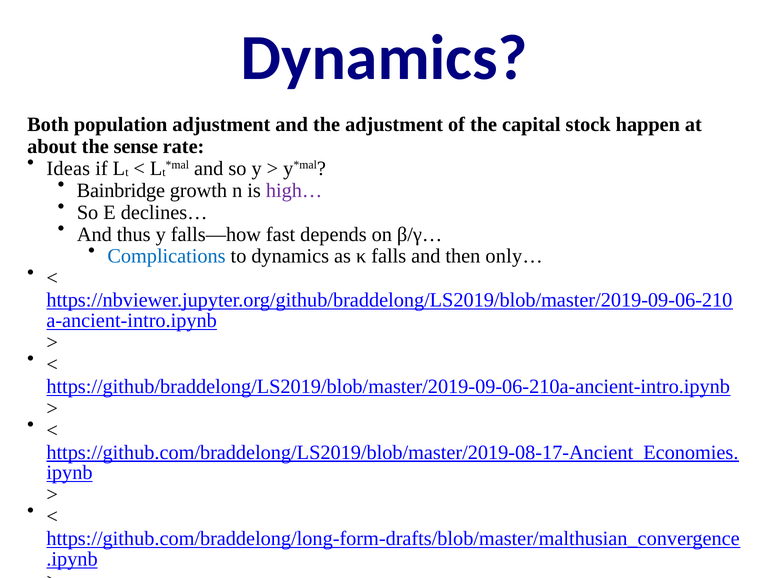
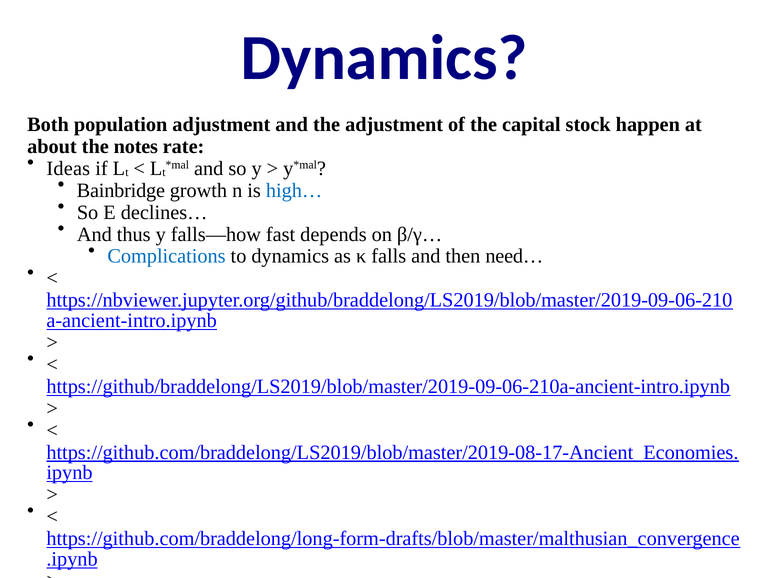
sense: sense -> notes (136, 146)
high… colour: purple -> blue (294, 190)
only…: only… -> need… (514, 256)
